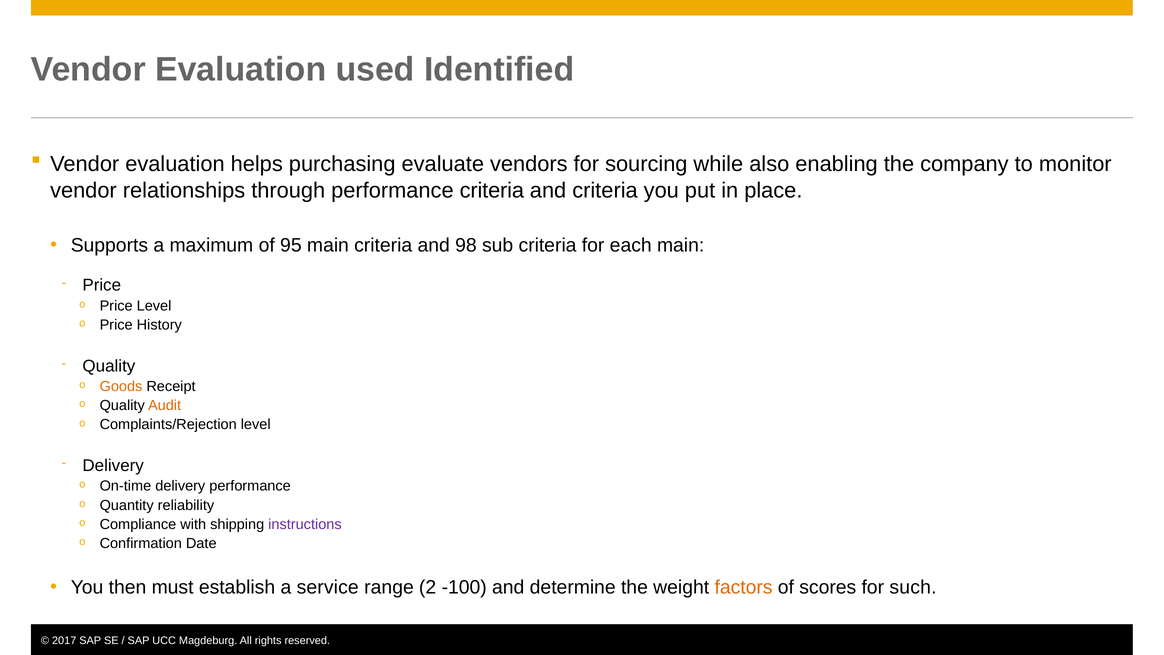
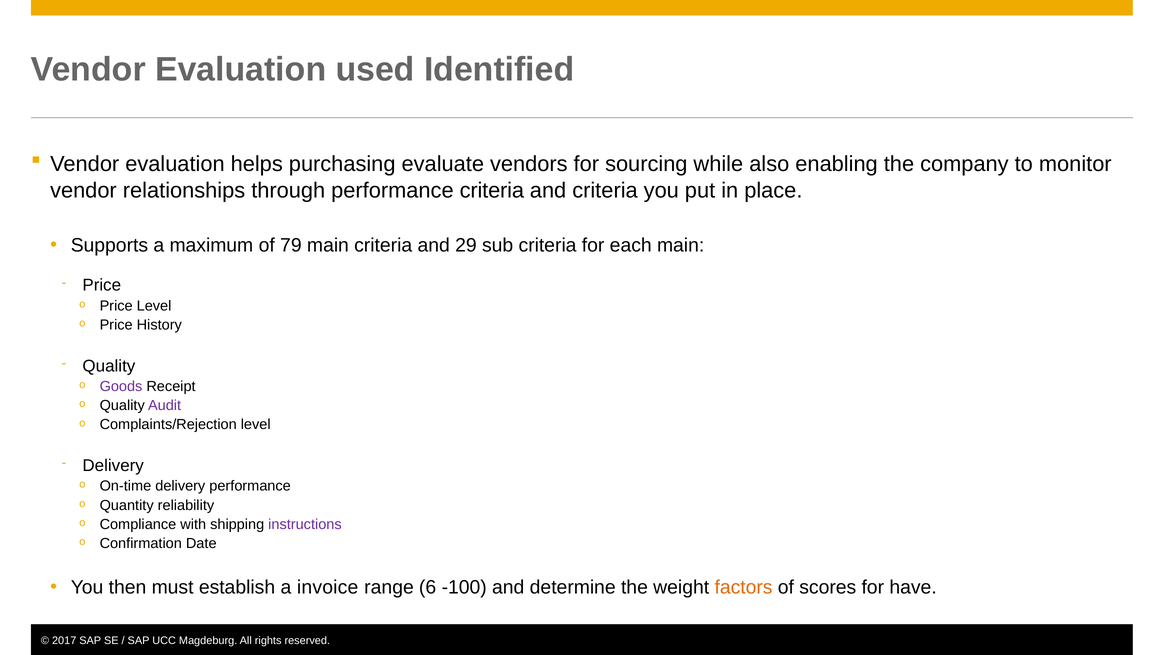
95: 95 -> 79 (291, 245)
98: 98 -> 29 (466, 245)
Goods colour: orange -> purple (121, 386)
Audit colour: orange -> purple (165, 405)
service: service -> invoice (328, 587)
2: 2 -> 6 (428, 587)
such: such -> have (913, 587)
